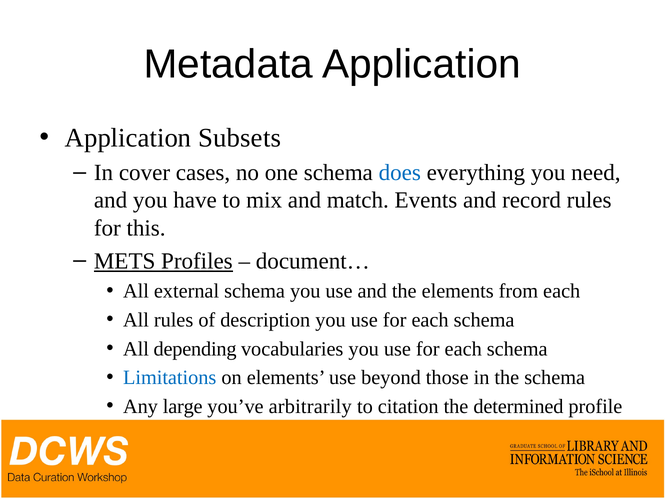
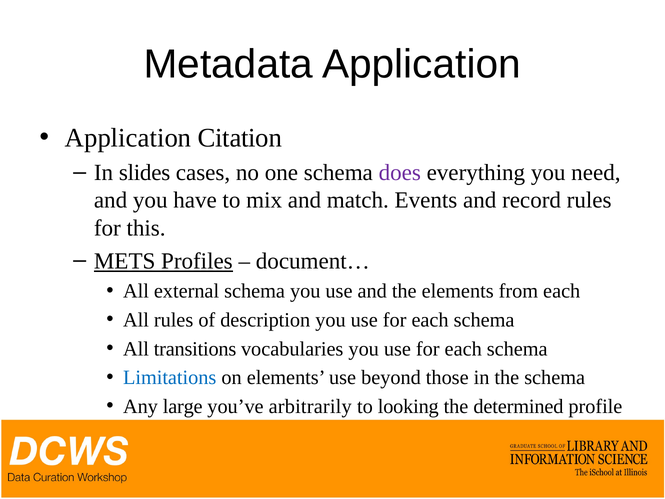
Subsets: Subsets -> Citation (240, 138)
cover: cover -> slides (145, 173)
does colour: blue -> purple (400, 173)
depending: depending -> transitions (195, 349)
citation: citation -> looking (408, 406)
